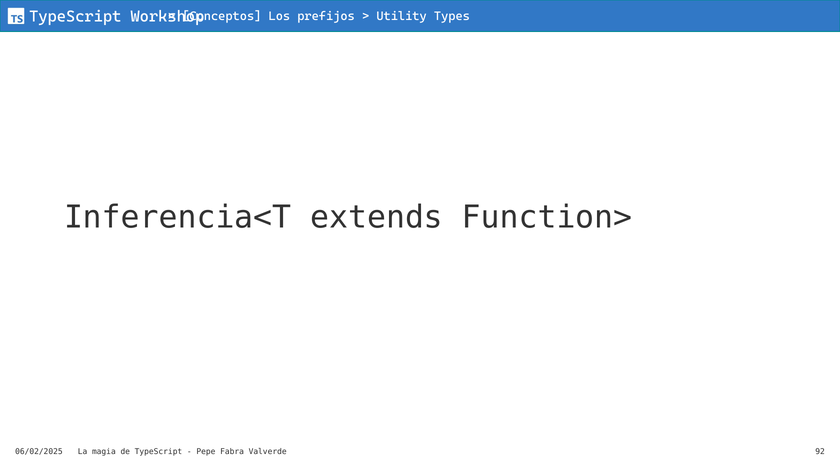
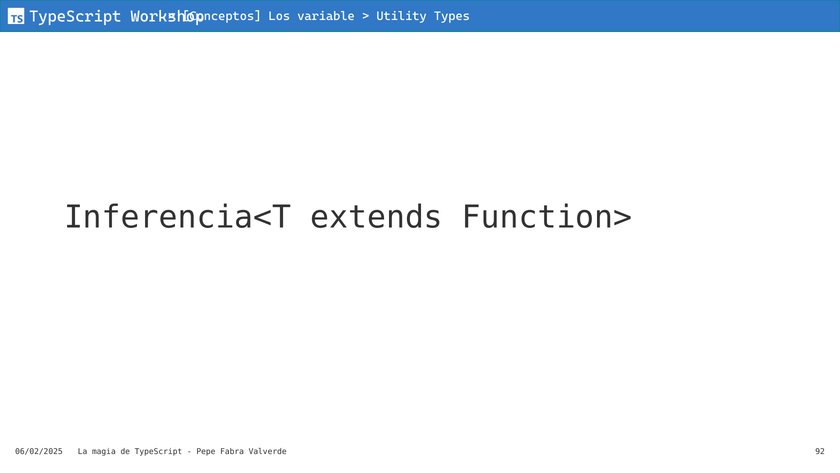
prefijos: prefijos -> variable (326, 16)
